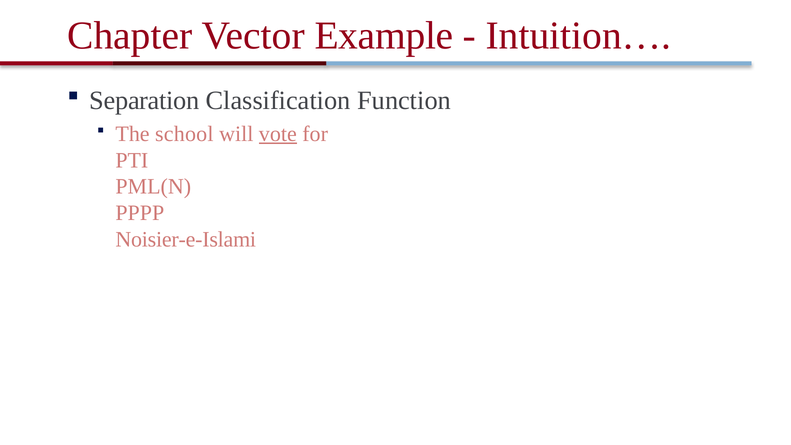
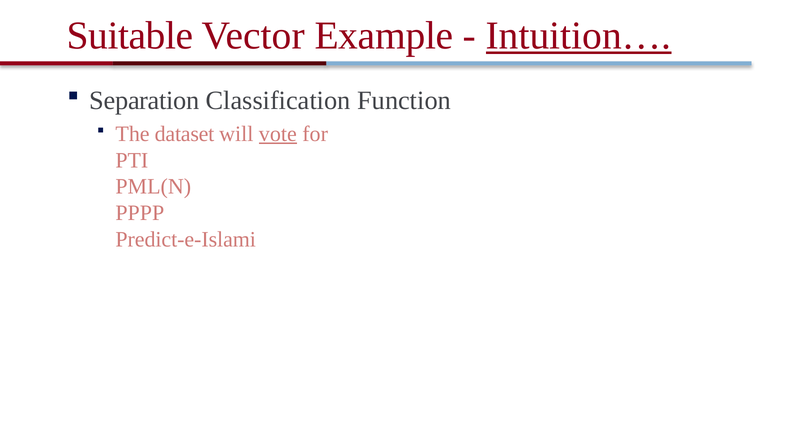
Chapter: Chapter -> Suitable (130, 36)
Intuition… underline: none -> present (579, 36)
school: school -> dataset (185, 134)
Noisier-e-Islami: Noisier-e-Islami -> Predict-e-Islami (186, 239)
